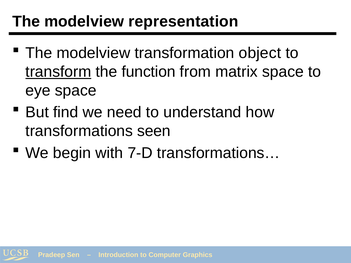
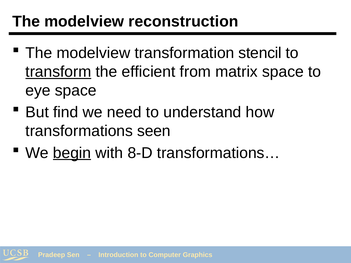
representation: representation -> reconstruction (183, 22)
object: object -> stencil (260, 53)
function: function -> efficient (149, 72)
begin underline: none -> present (72, 153)
7-D: 7-D -> 8-D (140, 153)
